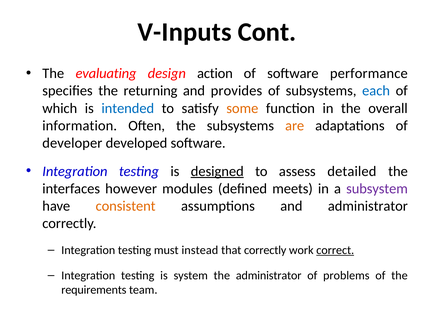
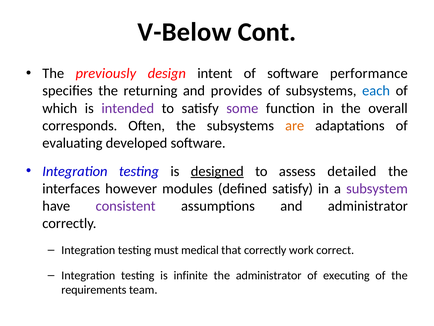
V-Inputs: V-Inputs -> V-Below (184, 32)
evaluating: evaluating -> previously (106, 73)
action: action -> intent (215, 73)
intended colour: blue -> purple (128, 108)
some colour: orange -> purple (242, 108)
information: information -> corresponds (80, 125)
developer: developer -> evaluating (72, 143)
defined meets: meets -> satisfy (293, 188)
consistent colour: orange -> purple (126, 206)
instead: instead -> medical (200, 250)
correct underline: present -> none (335, 250)
system: system -> infinite (191, 275)
problems: problems -> executing (346, 275)
